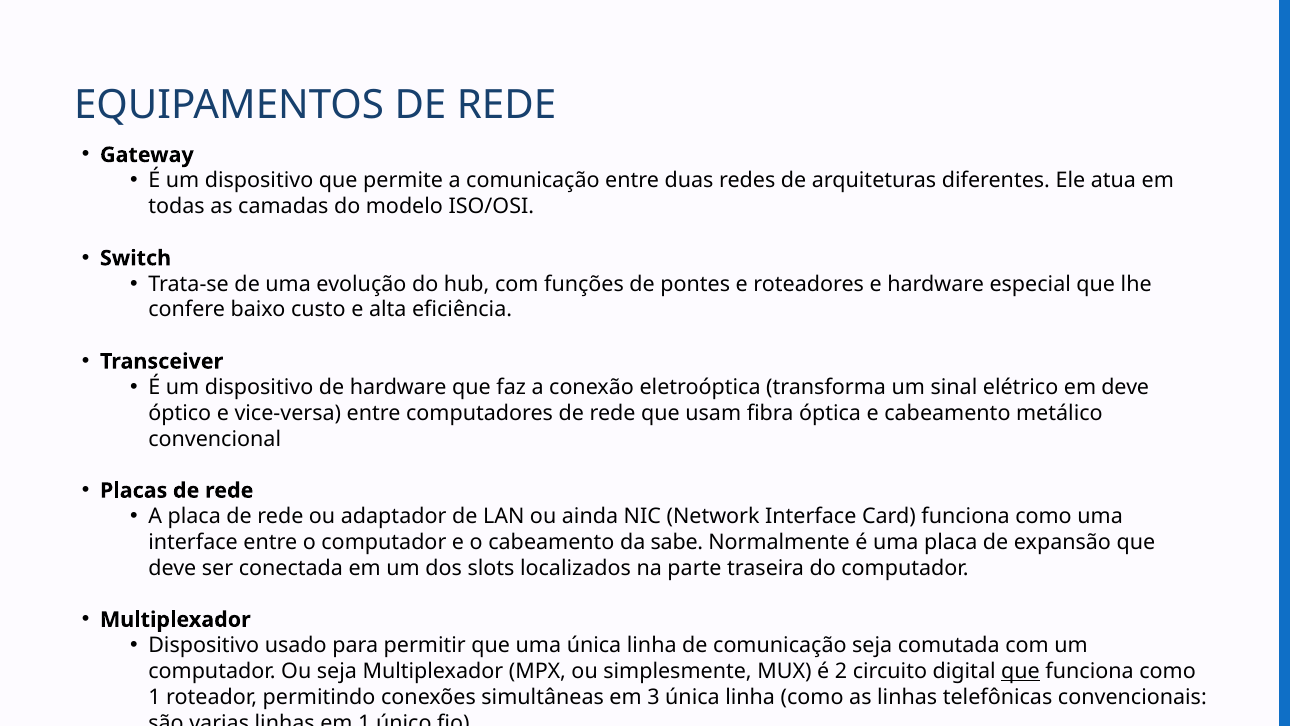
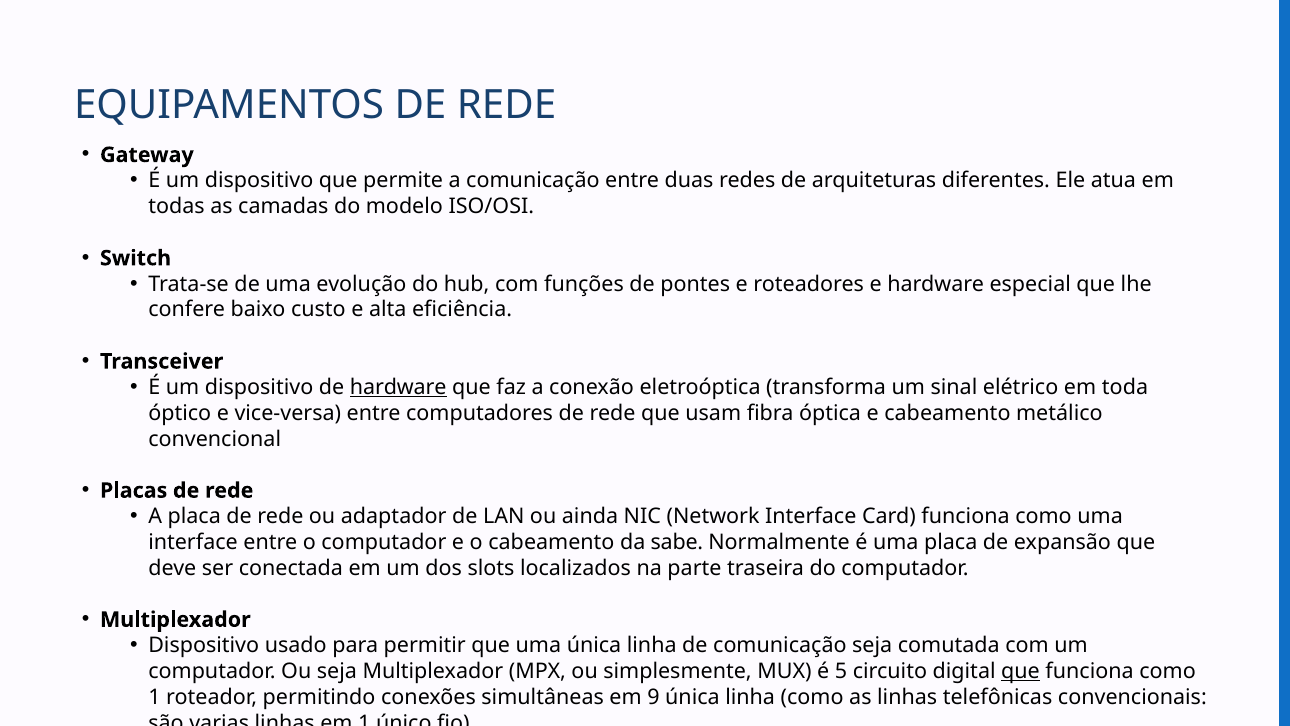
hardware underline: none -> present (398, 387)
em deve: deve -> toda (1125, 387)
2: 2 -> 5 (841, 671)
3: 3 -> 9 (653, 697)
